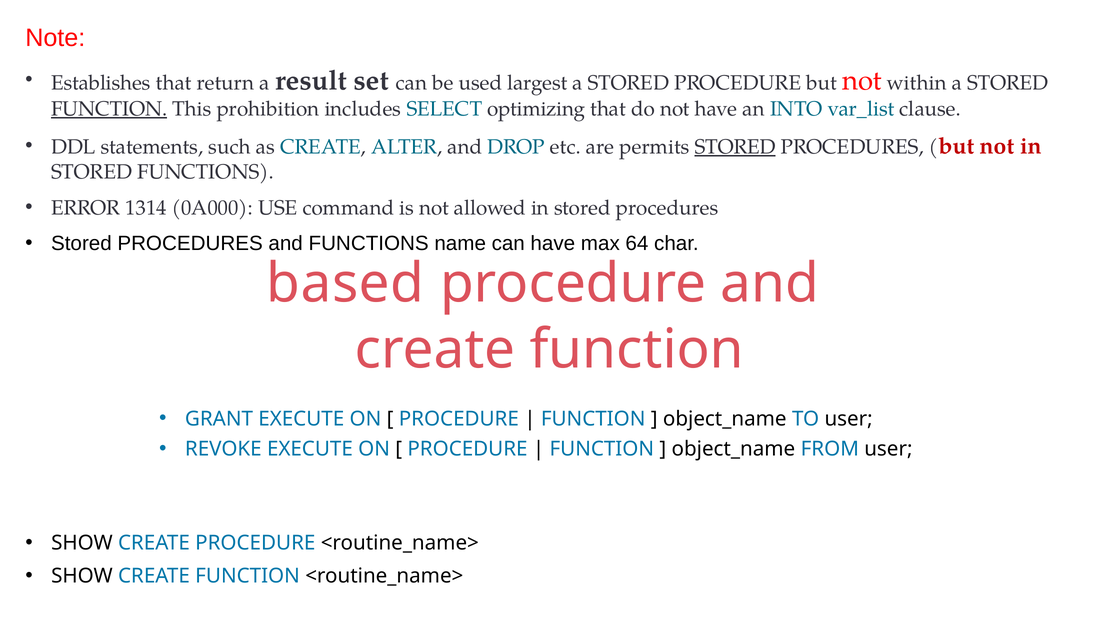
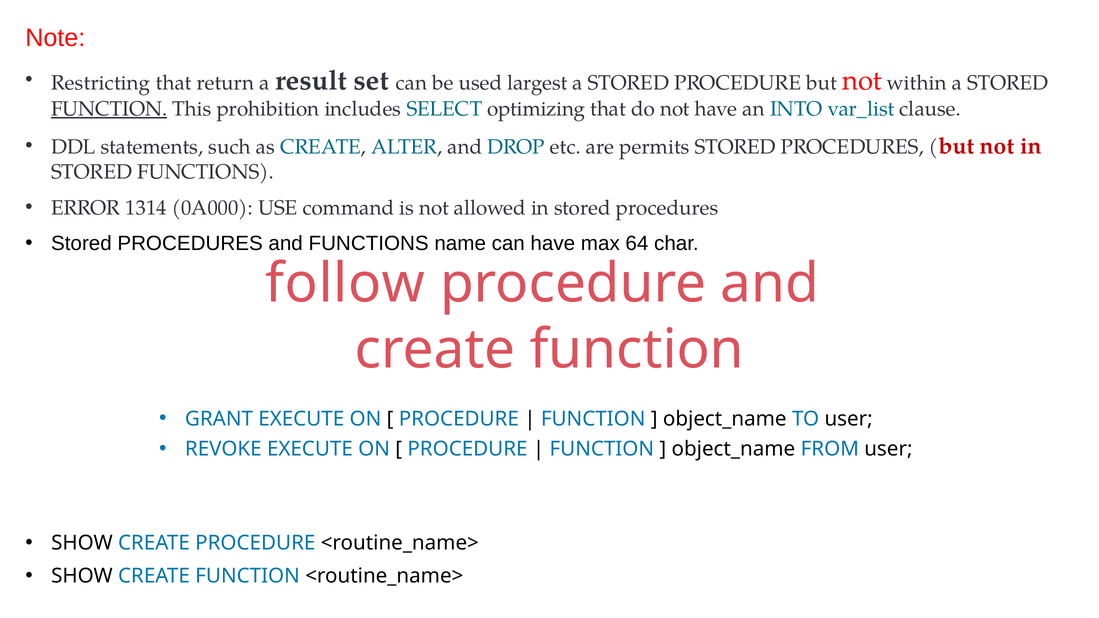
Establishes: Establishes -> Restricting (101, 83)
STORED underline: present -> none (735, 147)
based: based -> follow (345, 284)
